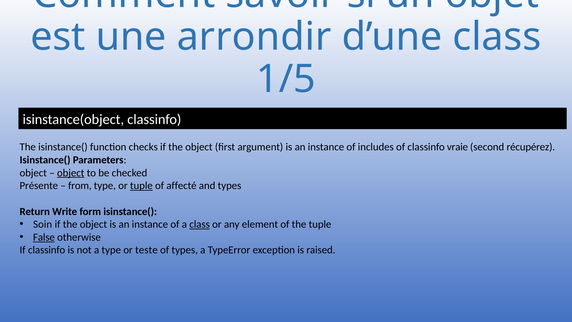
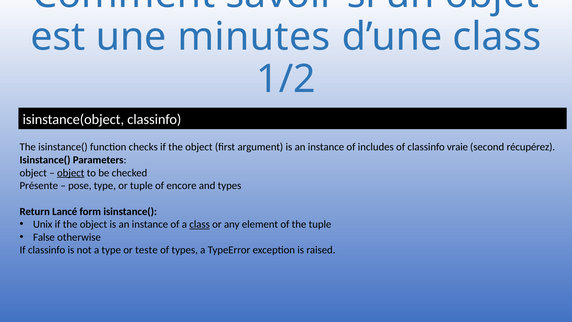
arrondir: arrondir -> minutes (254, 37)
1/5: 1/5 -> 1/2 (286, 79)
from: from -> pose (80, 186)
tuple underline: present -> none (141, 186)
affecté: affecté -> encore (182, 186)
Write: Write -> Lancé (65, 211)
Soin: Soin -> Unix (43, 224)
False underline: present -> none (44, 237)
